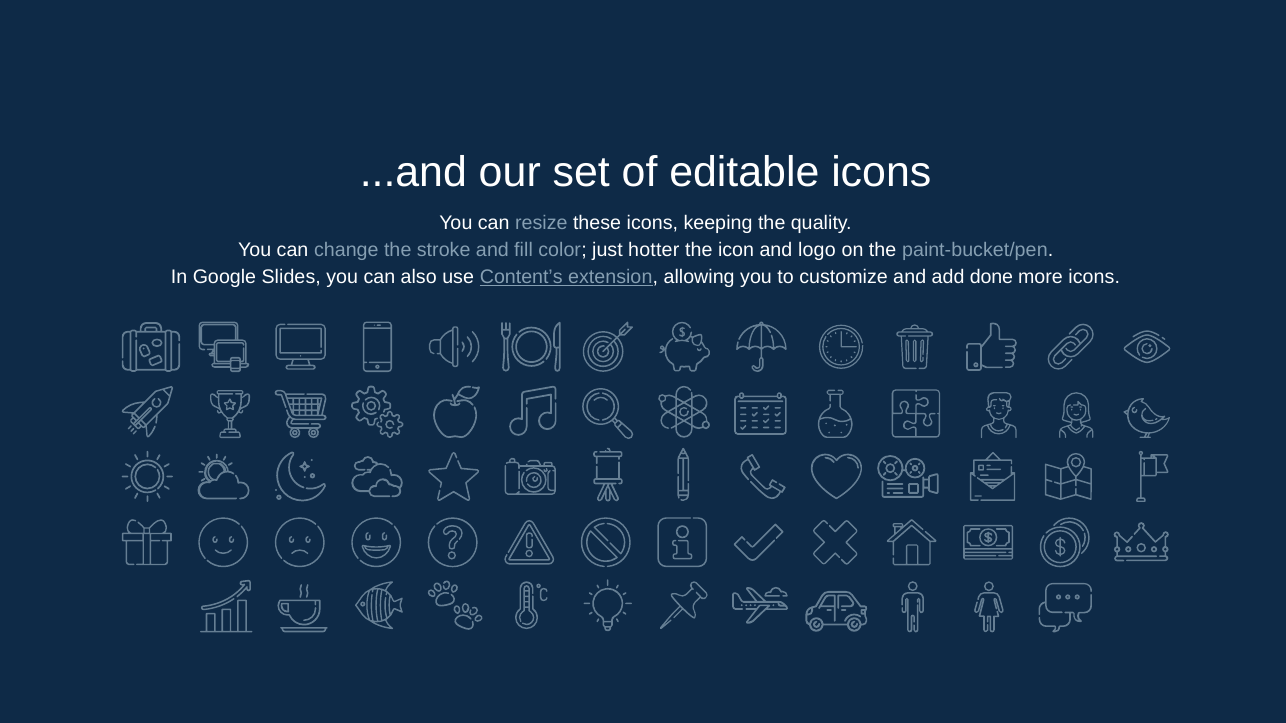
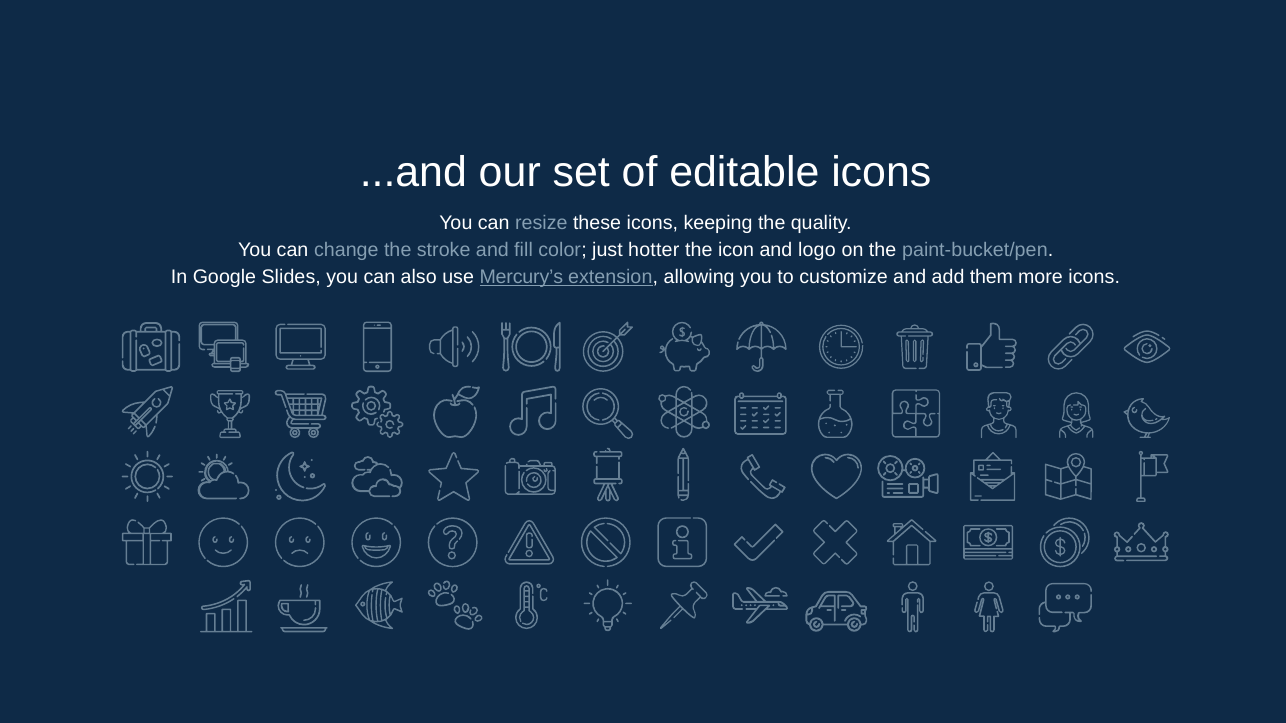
Content’s: Content’s -> Mercury’s (521, 277)
done: done -> them (991, 277)
